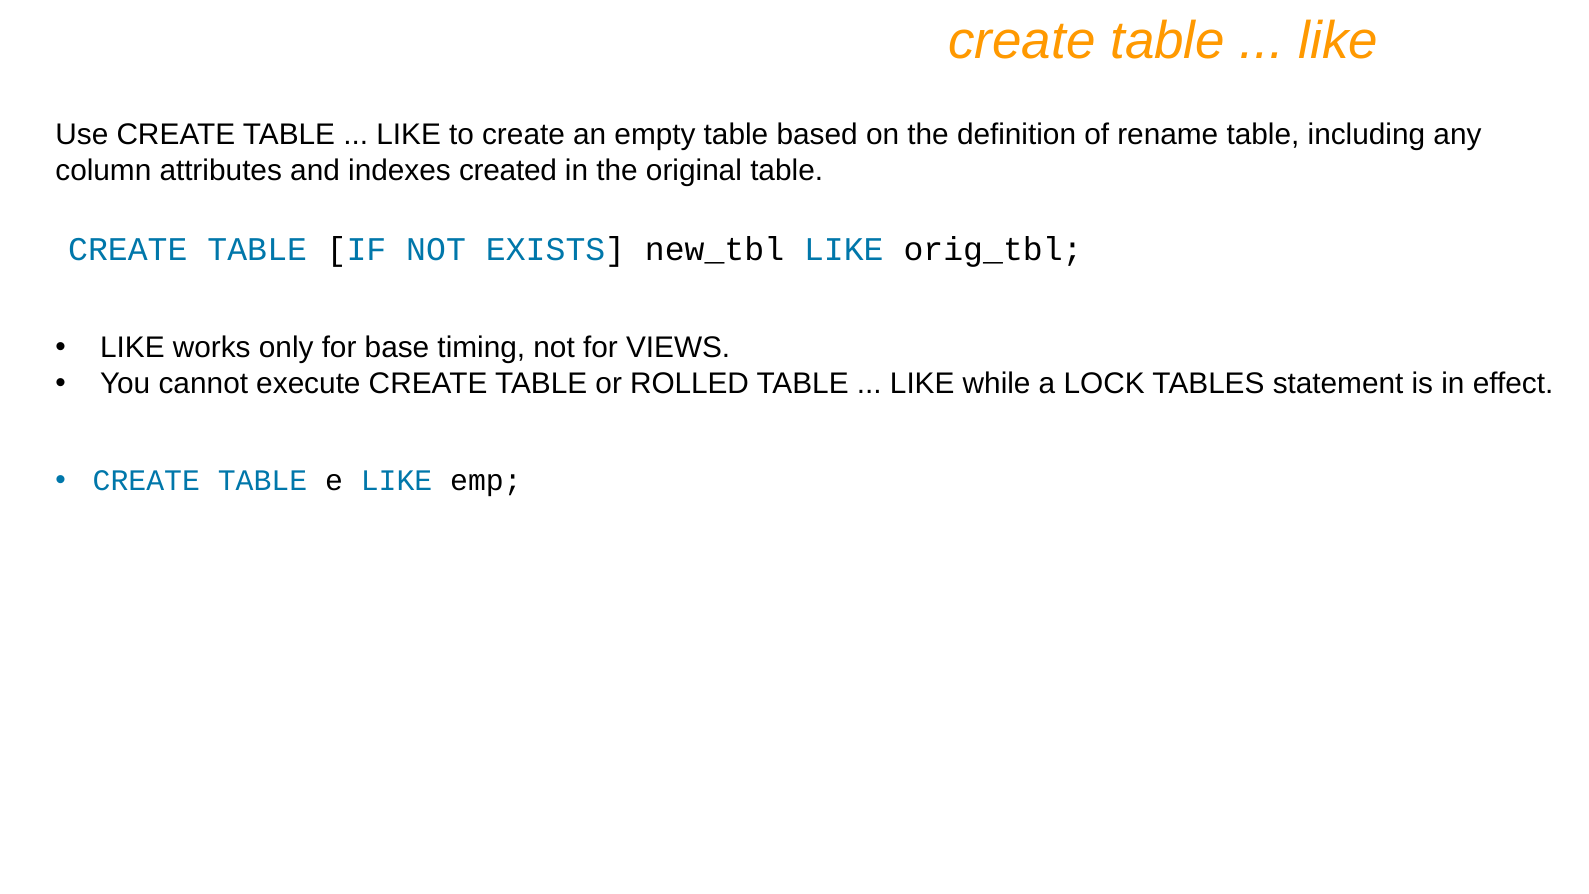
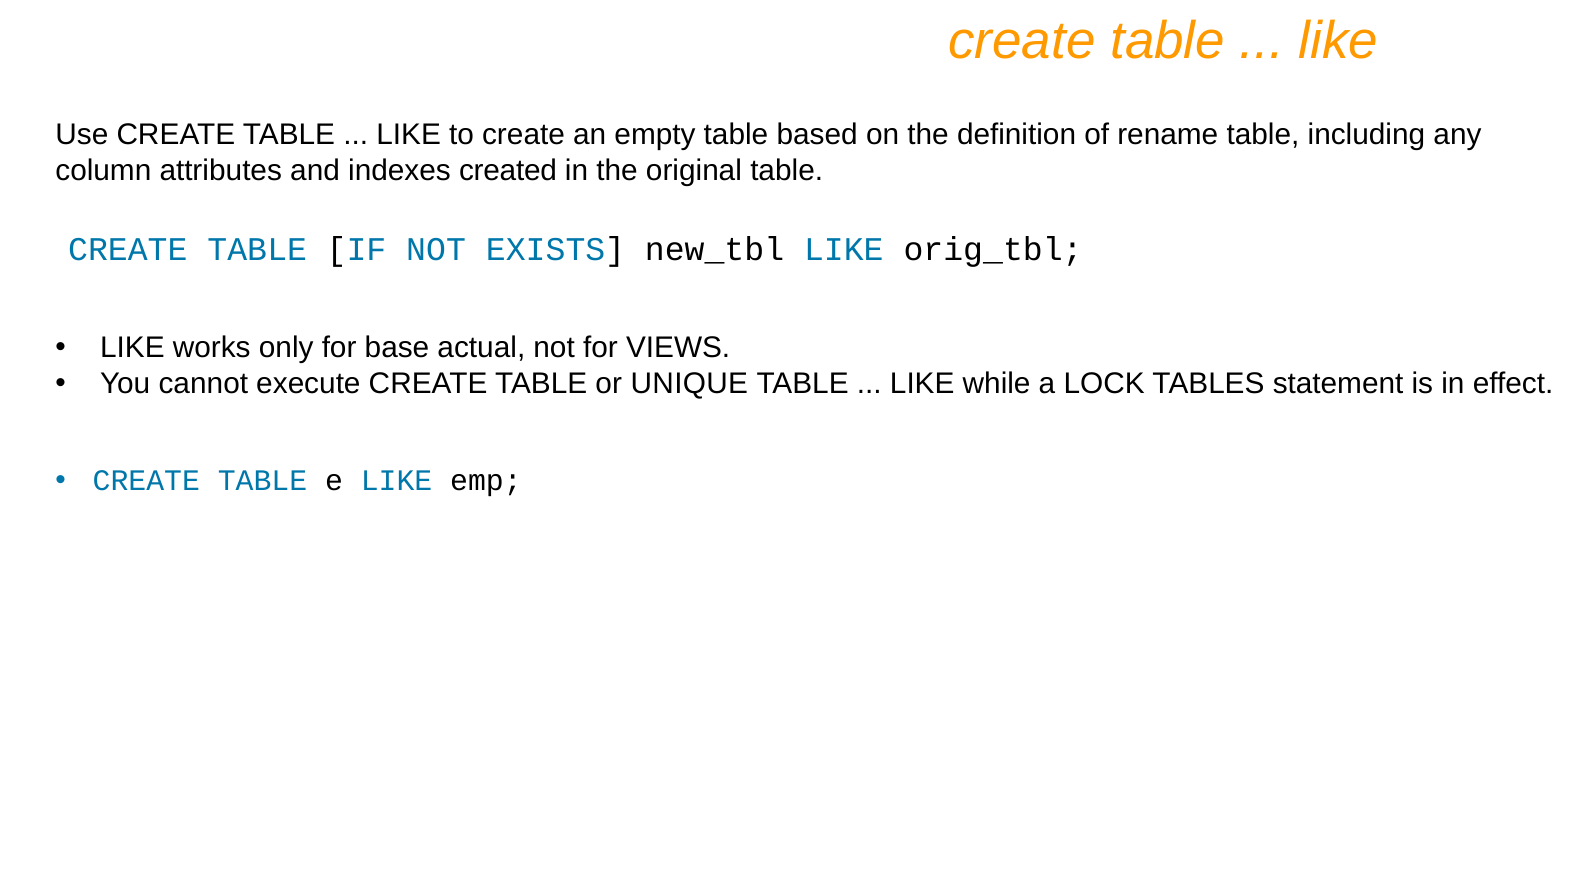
timing: timing -> actual (481, 348)
ROLLED: ROLLED -> UNIQUE (689, 384)
